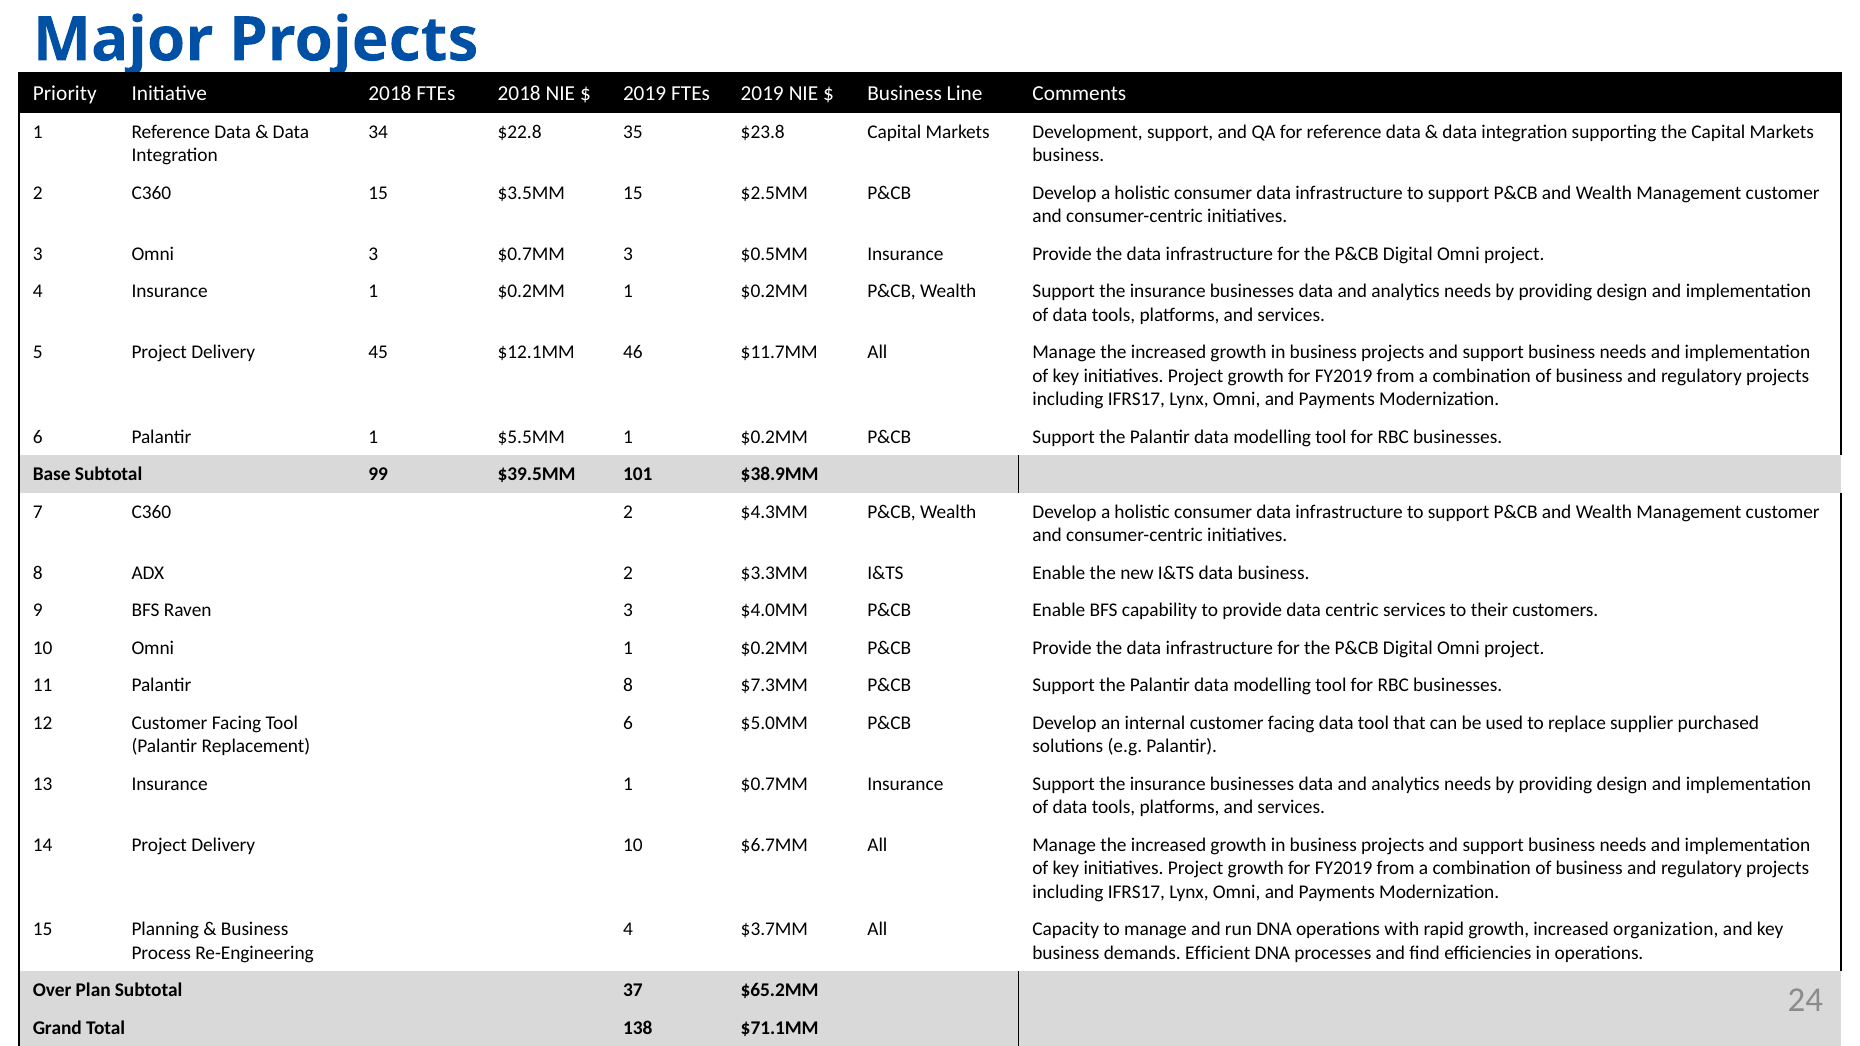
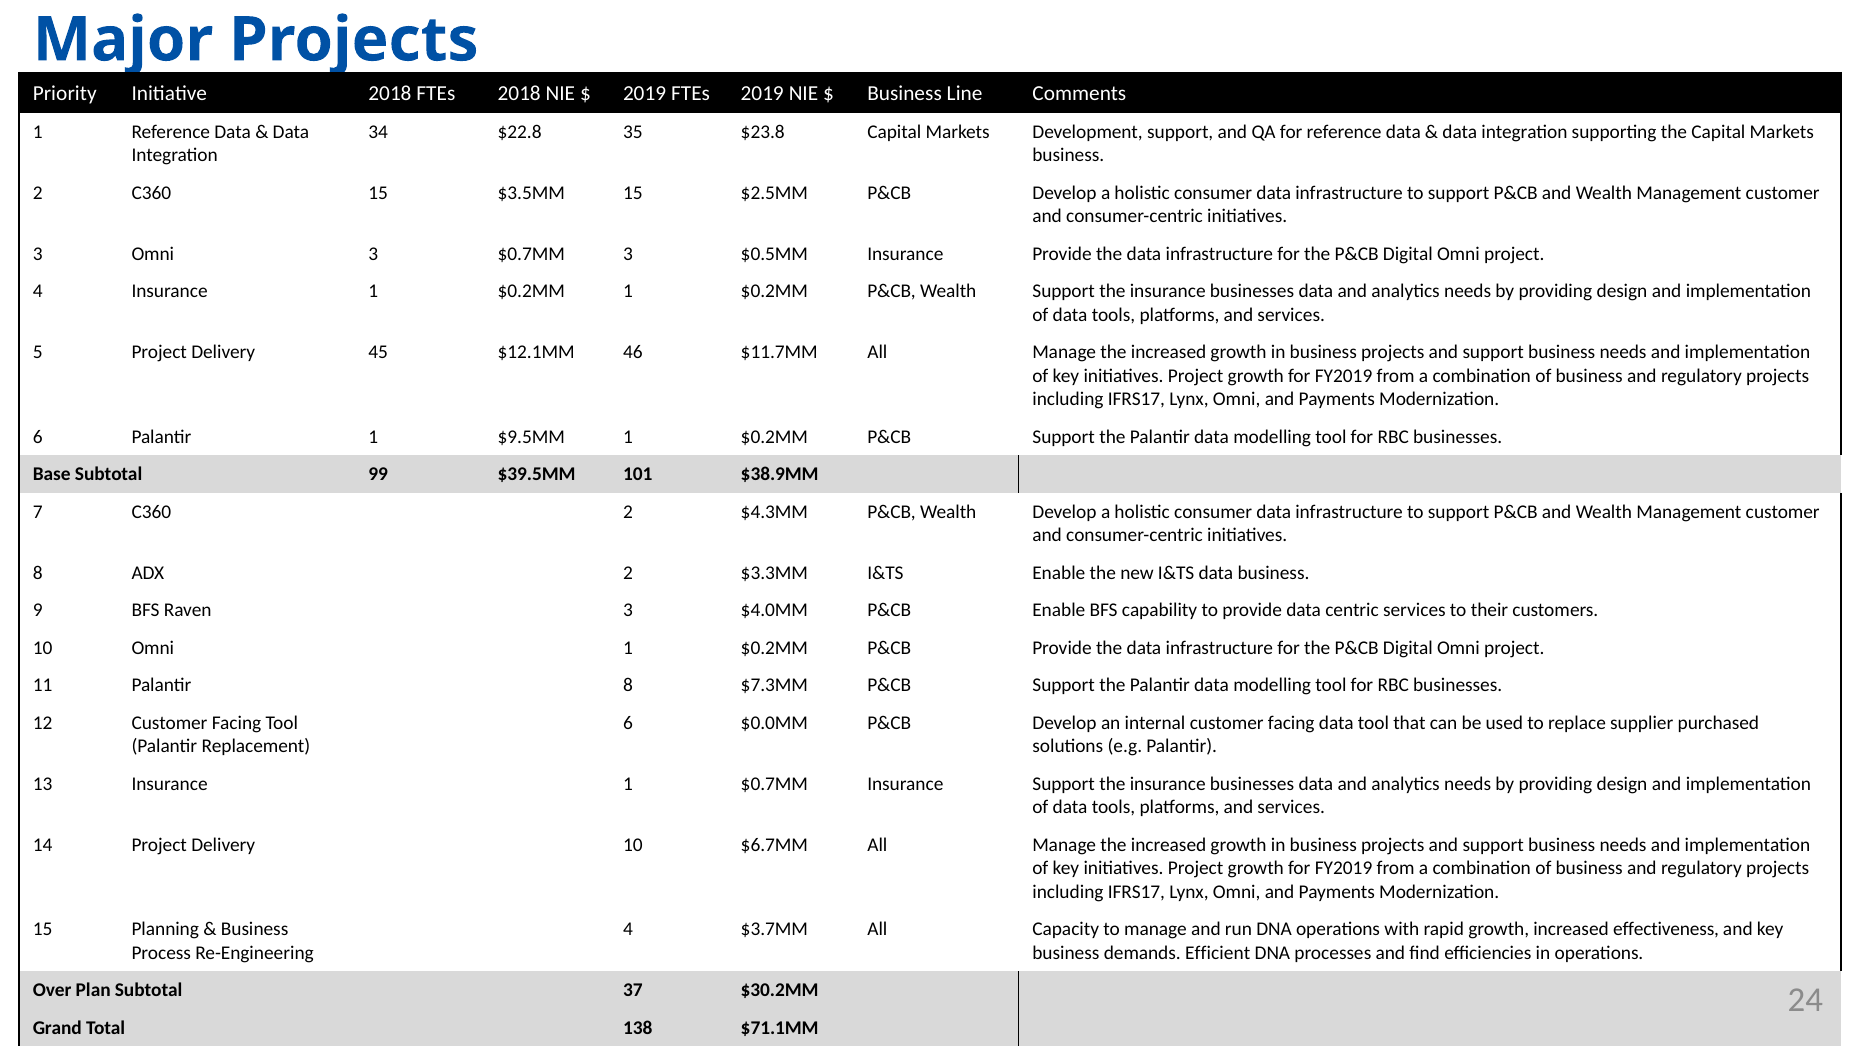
$5.5MM: $5.5MM -> $9.5MM (531, 437)
$5.0MM: $5.0MM -> $0.0MM (774, 723)
organization: organization -> effectiveness (1666, 930)
$65.2MM: $65.2MM -> $30.2MM (780, 991)
